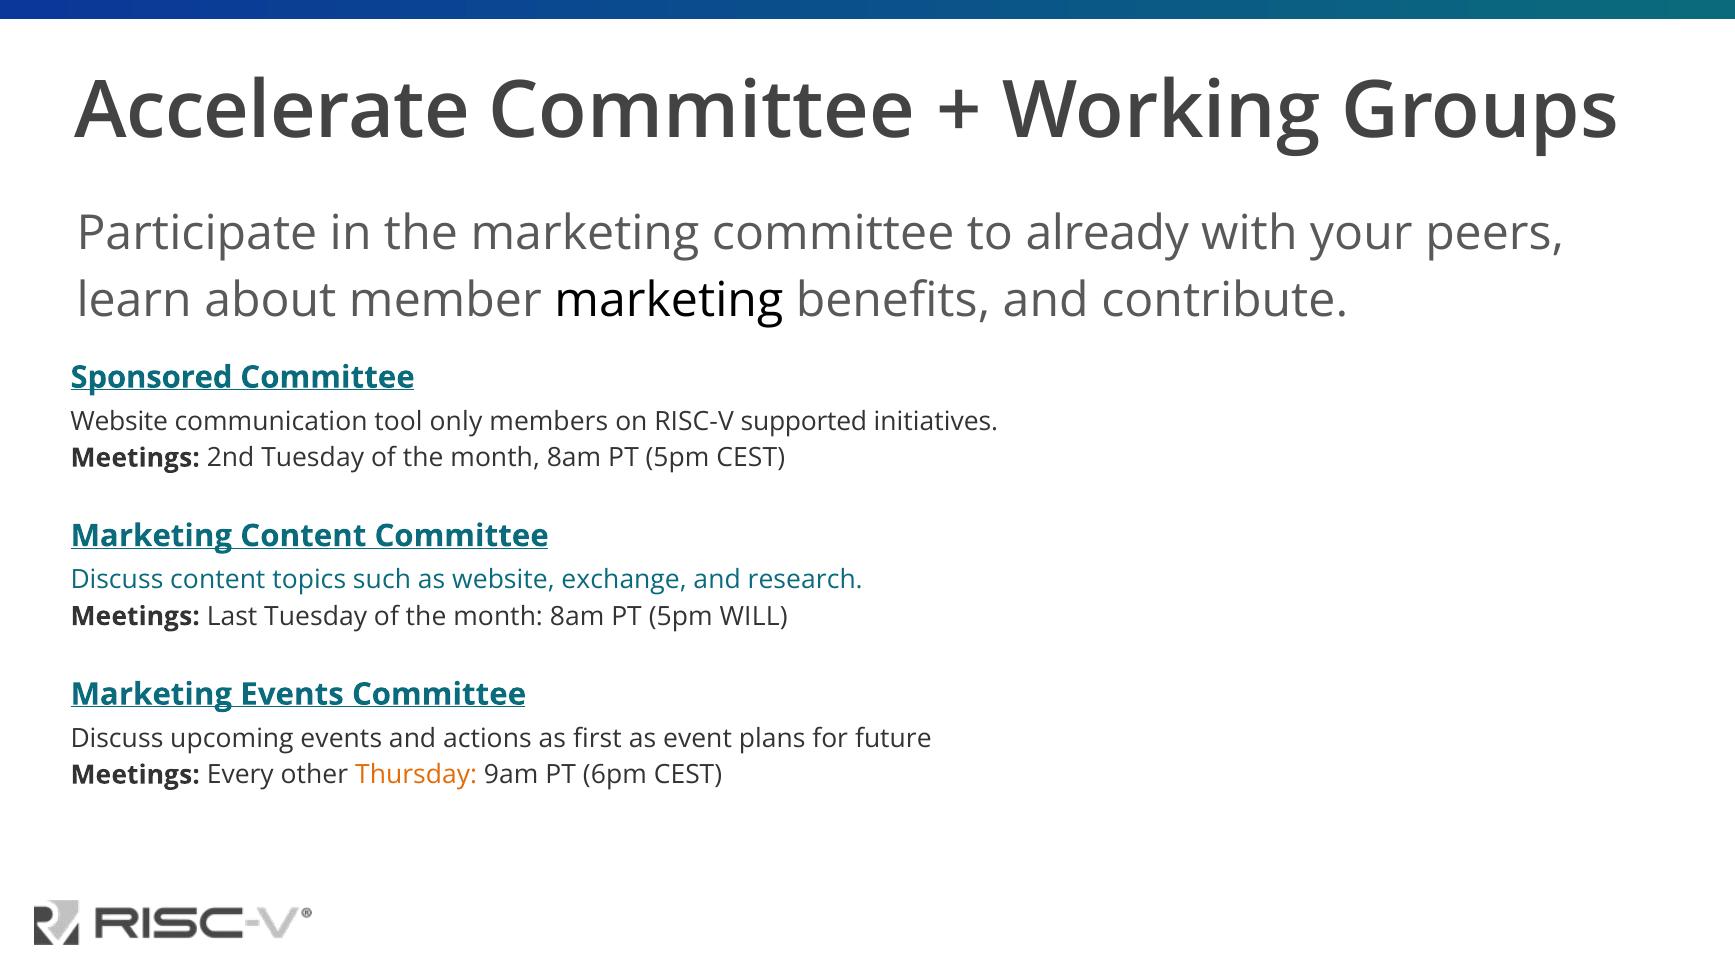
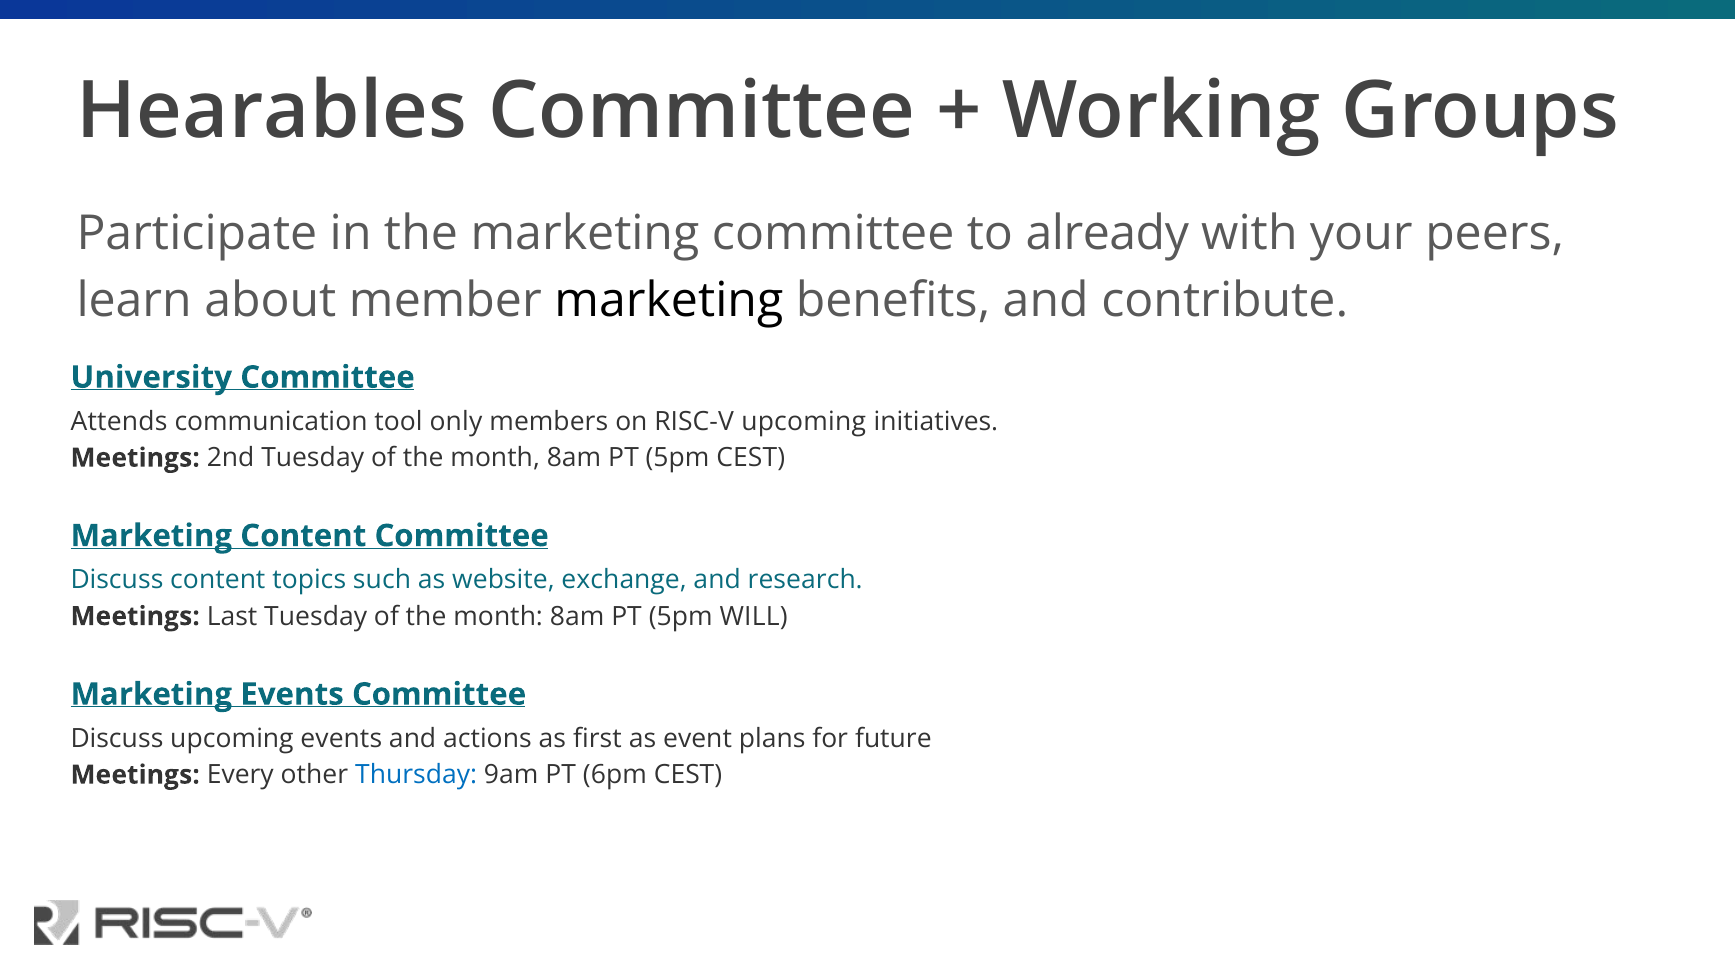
Accelerate: Accelerate -> Hearables (272, 112)
Sponsored: Sponsored -> University (151, 377)
Website: Website -> Attends (119, 421)
RISC-V supported: supported -> upcoming (804, 421)
Thursday colour: orange -> blue (416, 775)
